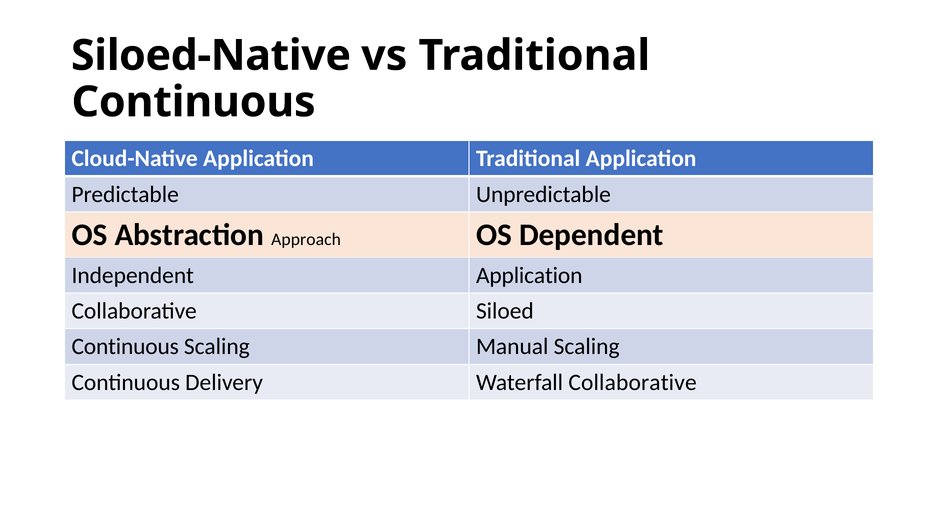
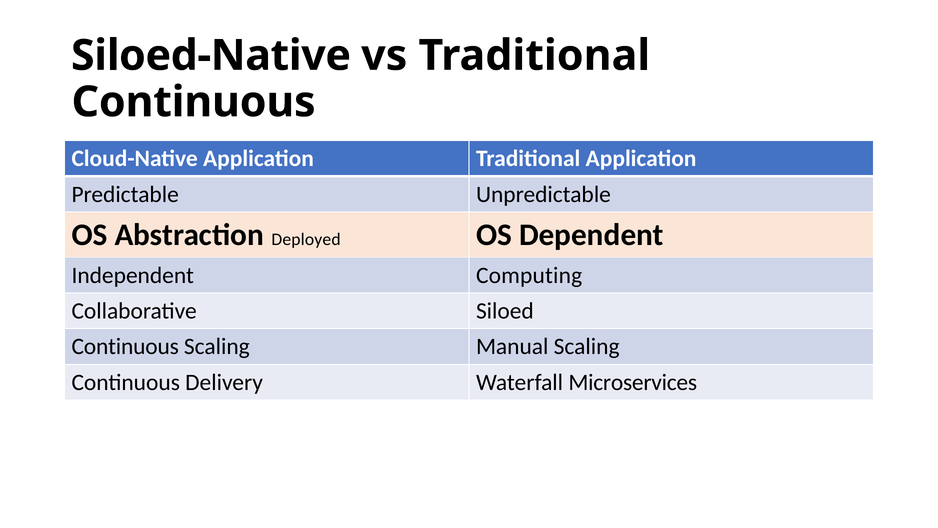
Approach: Approach -> Deployed (306, 239)
Independent Application: Application -> Computing (529, 275)
Waterfall Collaborative: Collaborative -> Microservices (633, 382)
